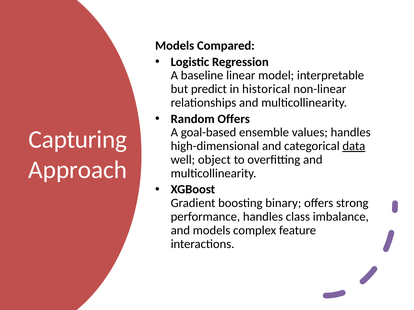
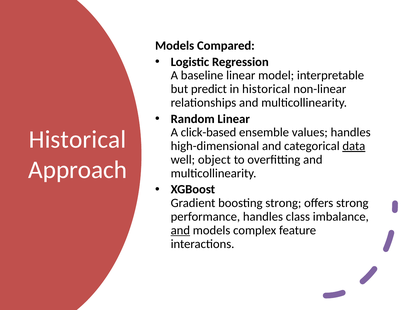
Random Offers: Offers -> Linear (234, 119)
goal-based: goal-based -> click-based (209, 133)
Capturing: Capturing -> Historical (78, 140)
boosting binary: binary -> strong (283, 203)
and underline: none -> present (180, 231)
